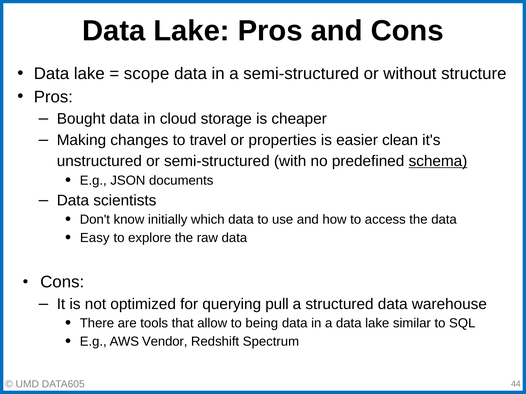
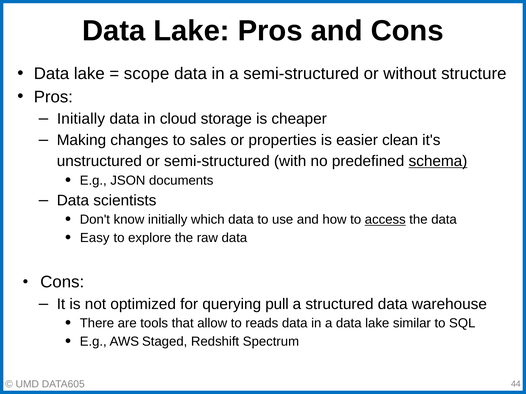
Bought: Bought -> Initially (81, 119)
travel: travel -> sales (208, 140)
access underline: none -> present (385, 220)
being: being -> reads (262, 324)
Vendor: Vendor -> Staged (165, 342)
